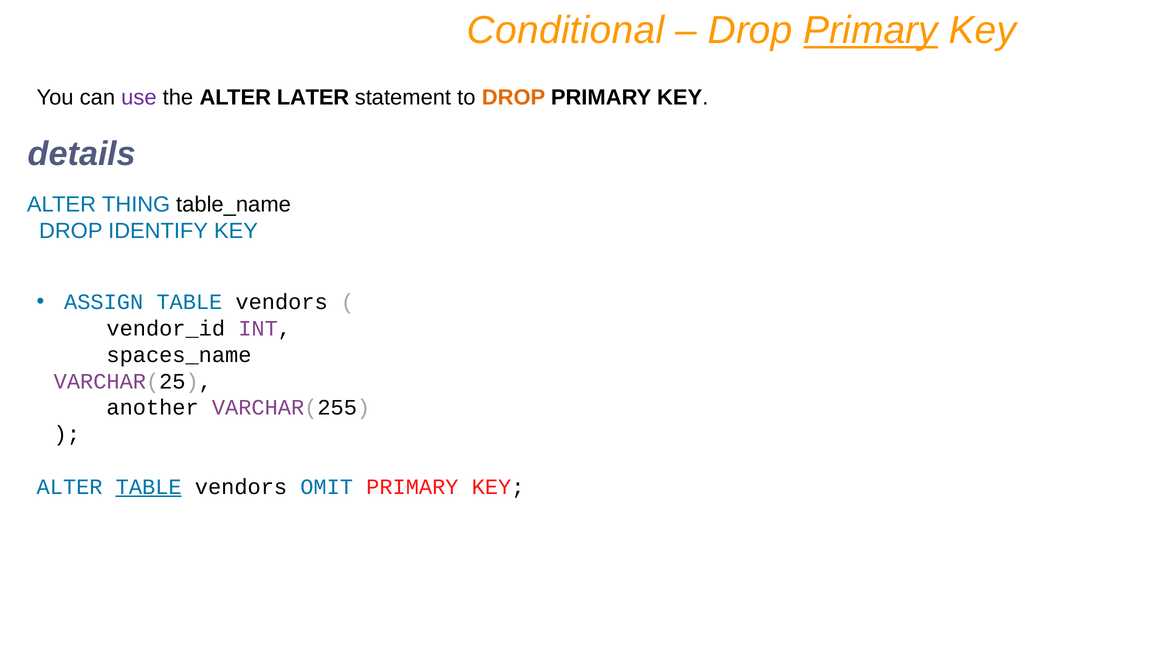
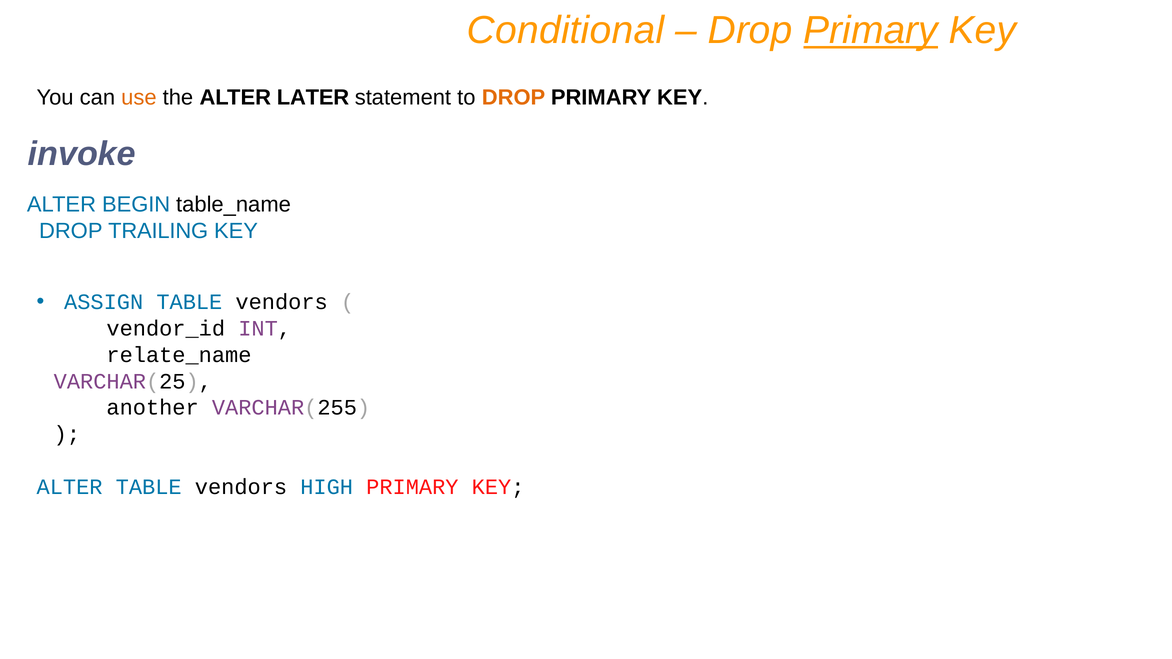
use colour: purple -> orange (139, 98)
details: details -> invoke (82, 154)
THING: THING -> BEGIN (136, 205)
IDENTIFY: IDENTIFY -> TRAILING (158, 231)
spaces_name: spaces_name -> relate_name (179, 355)
TABLE underline: present -> none (149, 487)
OMIT: OMIT -> HIGH (327, 487)
